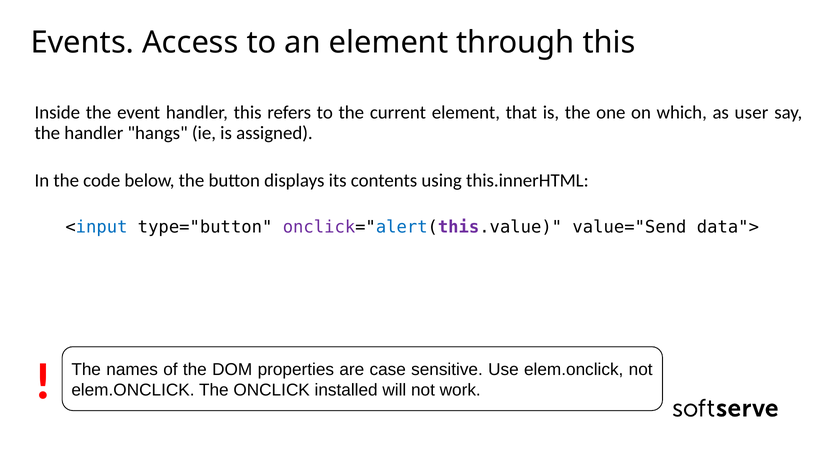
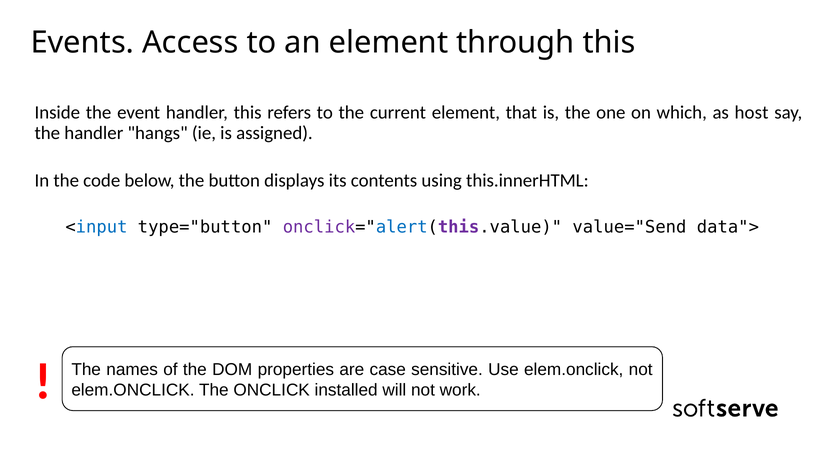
user: user -> host (752, 113)
